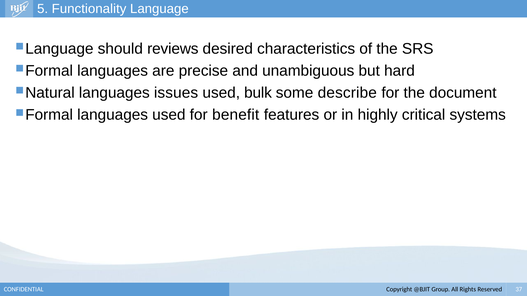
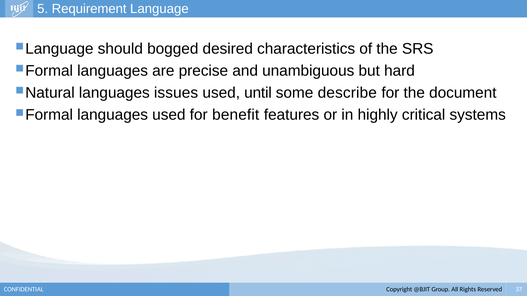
Functionality: Functionality -> Requirement (89, 9)
reviews: reviews -> bogged (173, 49)
bulk: bulk -> until (258, 93)
